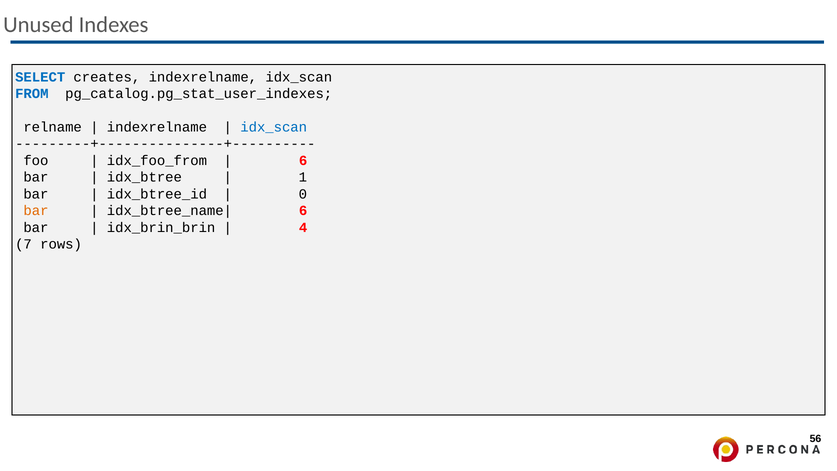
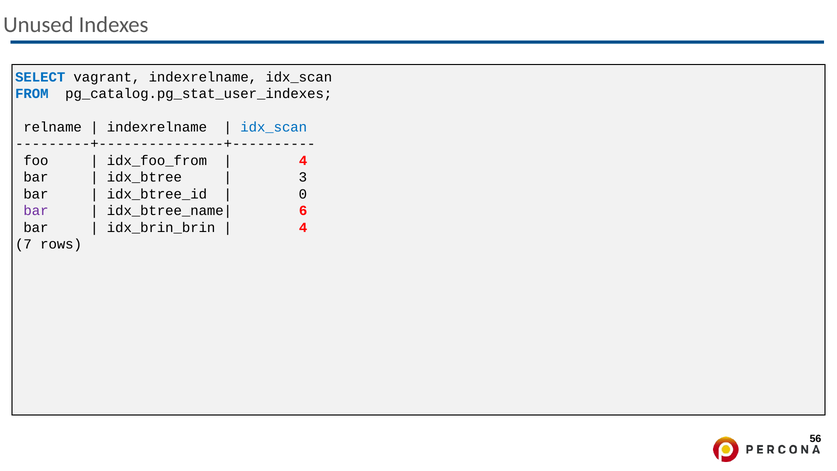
creates: creates -> vagrant (107, 77)
6: 6 -> 4 (303, 161)
1: 1 -> 3 (303, 177)
bar colour: orange -> purple (36, 211)
